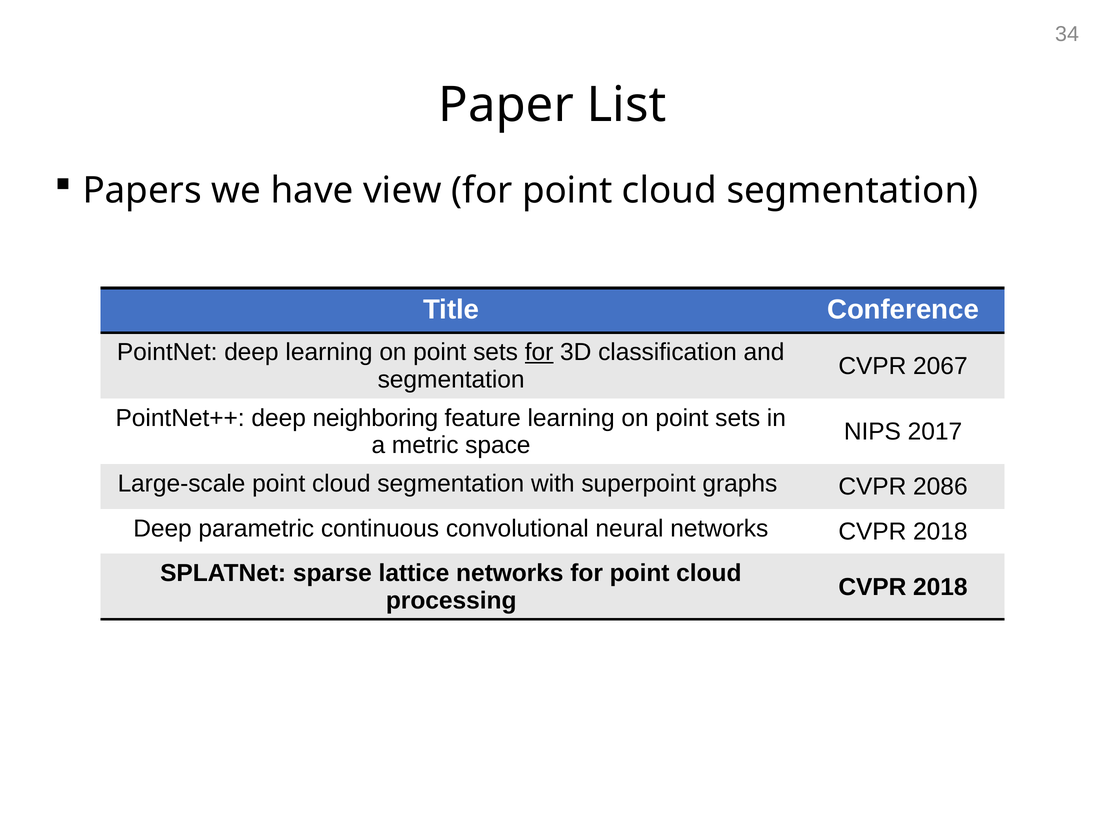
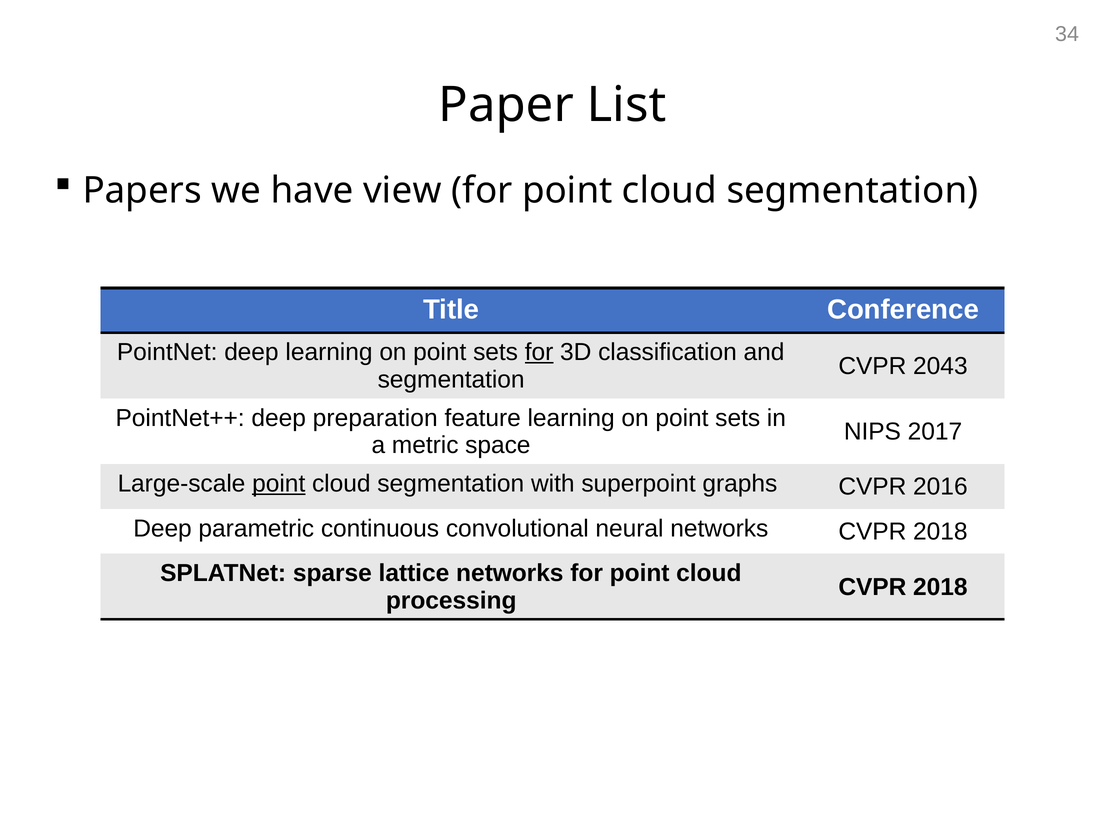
2067: 2067 -> 2043 (940, 366)
neighboring: neighboring -> preparation (375, 418)
point underline: none -> present (279, 483)
2086: 2086 -> 2016 (940, 487)
